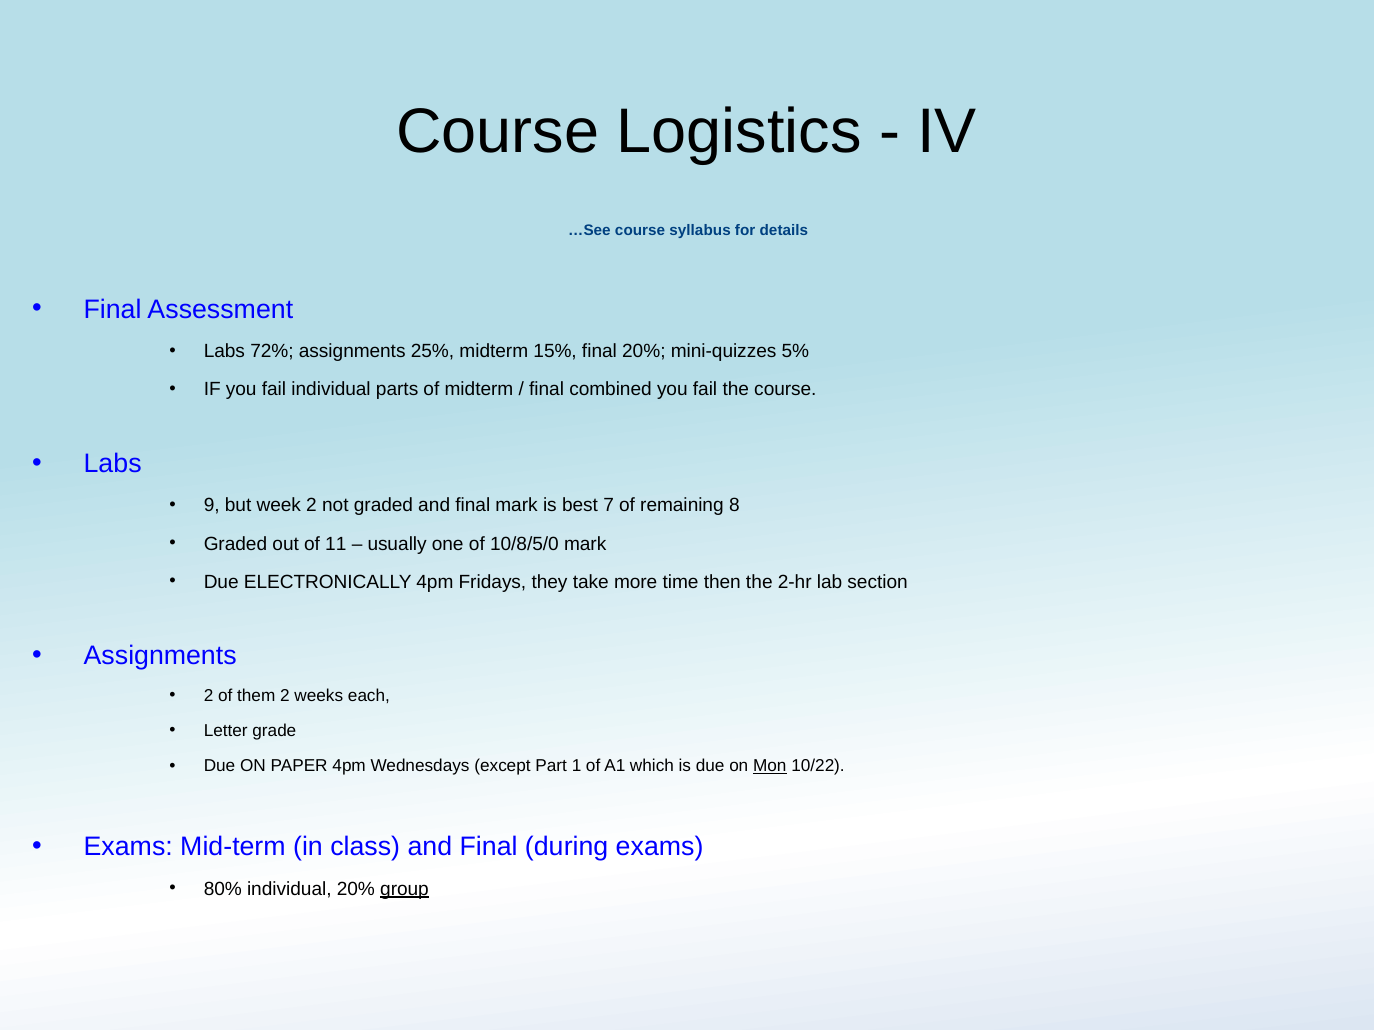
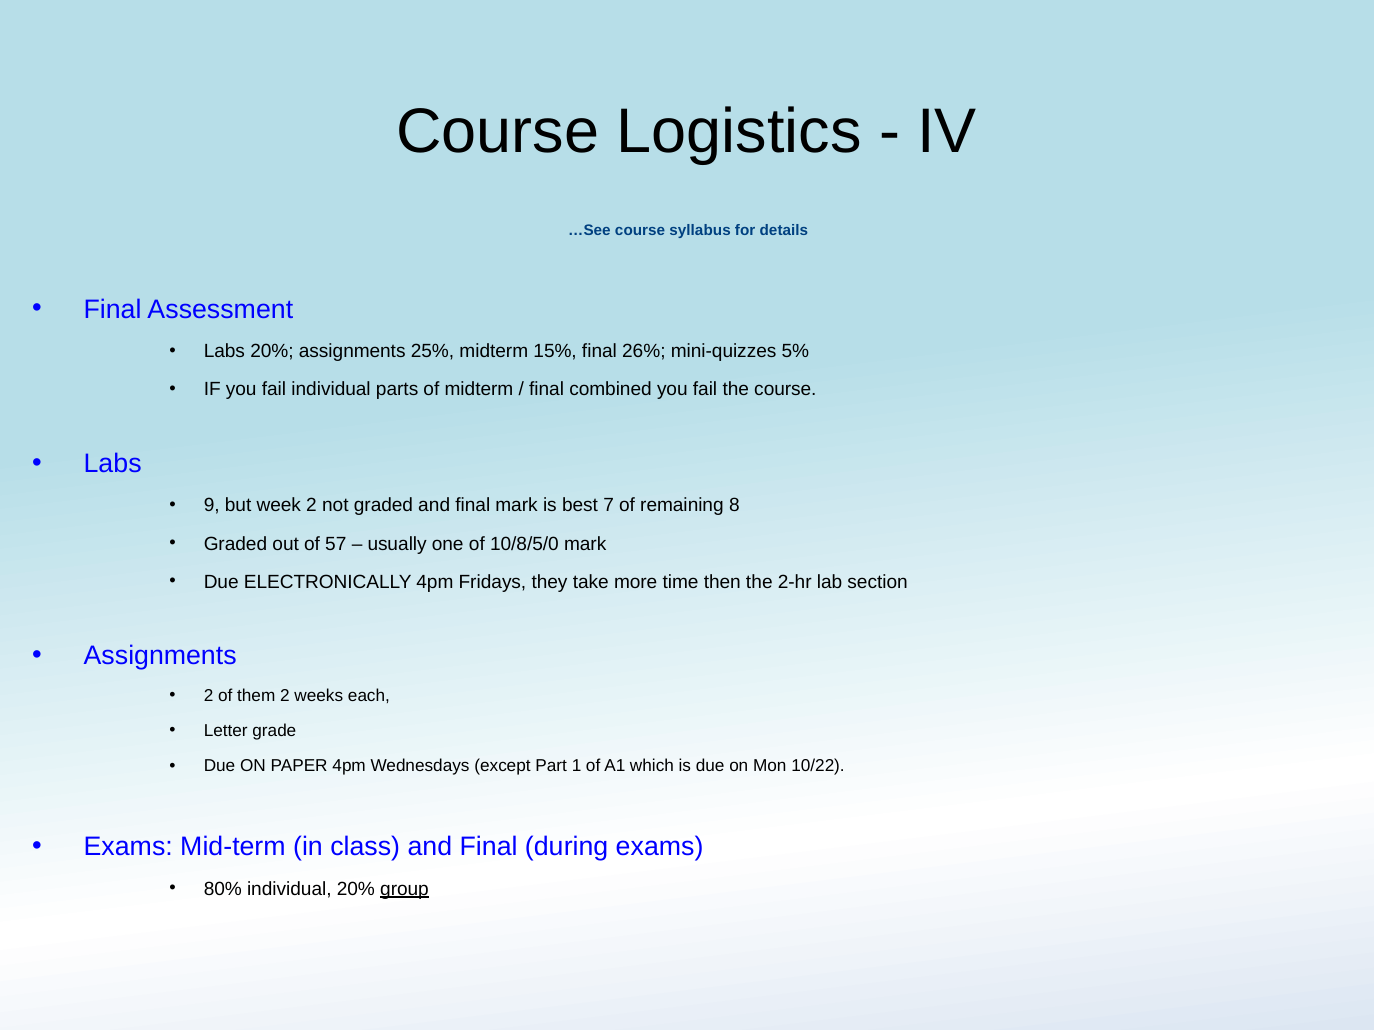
Labs 72%: 72% -> 20% (272, 352)
final 20%: 20% -> 26% (644, 352)
11: 11 -> 57 (336, 544)
Mon underline: present -> none (770, 767)
